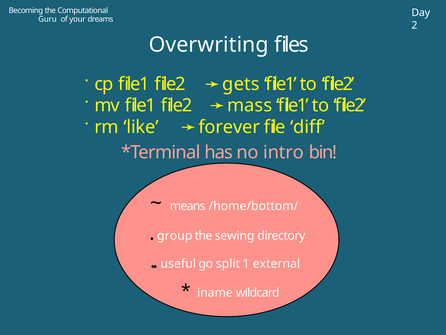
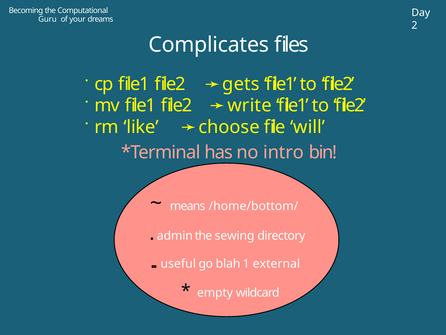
Overwriting: Overwriting -> Complicates (209, 45)
mass: mass -> write (250, 105)
forever: forever -> choose (229, 127)
diff: diff -> will (308, 127)
group: group -> admin (175, 235)
split: split -> blah (228, 263)
iname: iname -> empty (215, 293)
